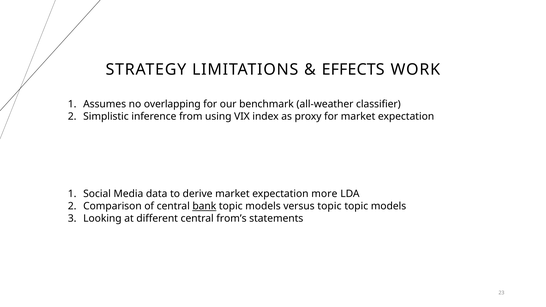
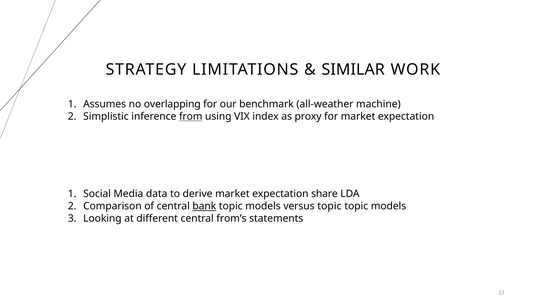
EFFECTS: EFFECTS -> SIMILAR (353, 70)
classifier: classifier -> machine (378, 104)
from underline: none -> present (191, 116)
more: more -> share (324, 194)
